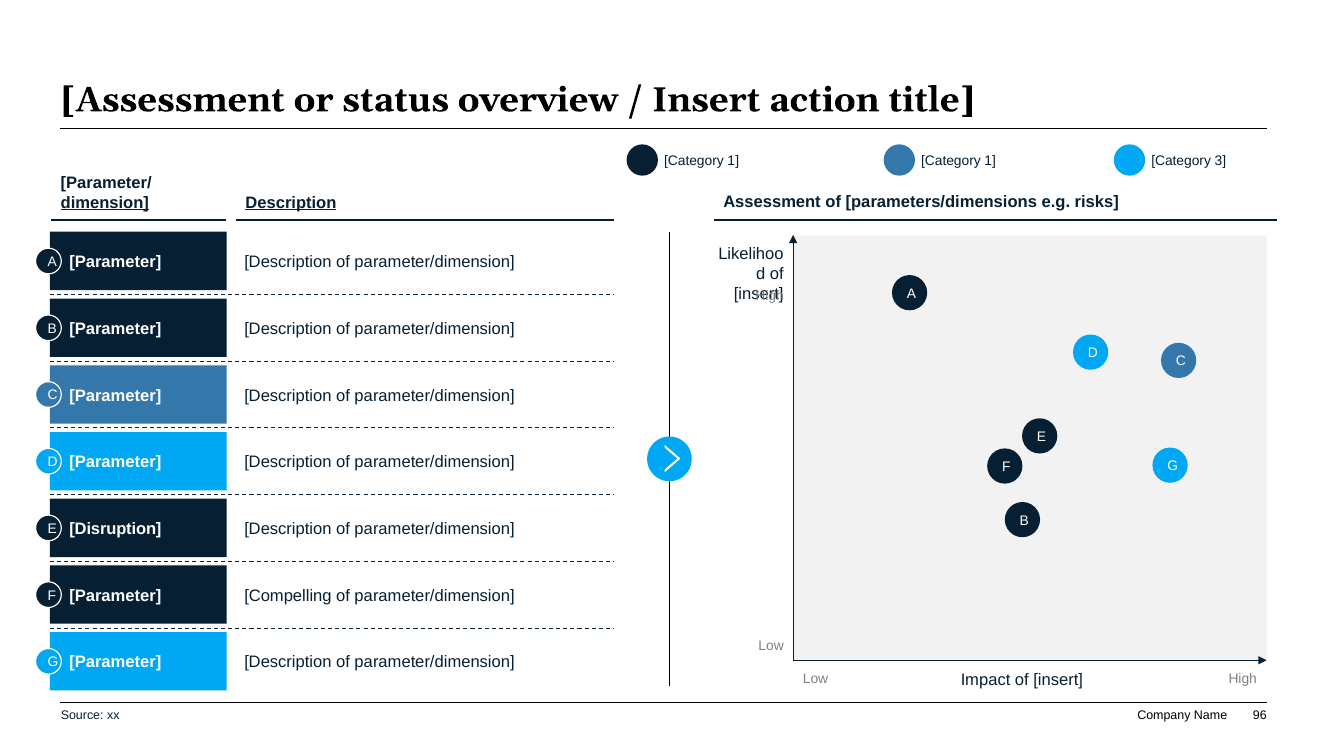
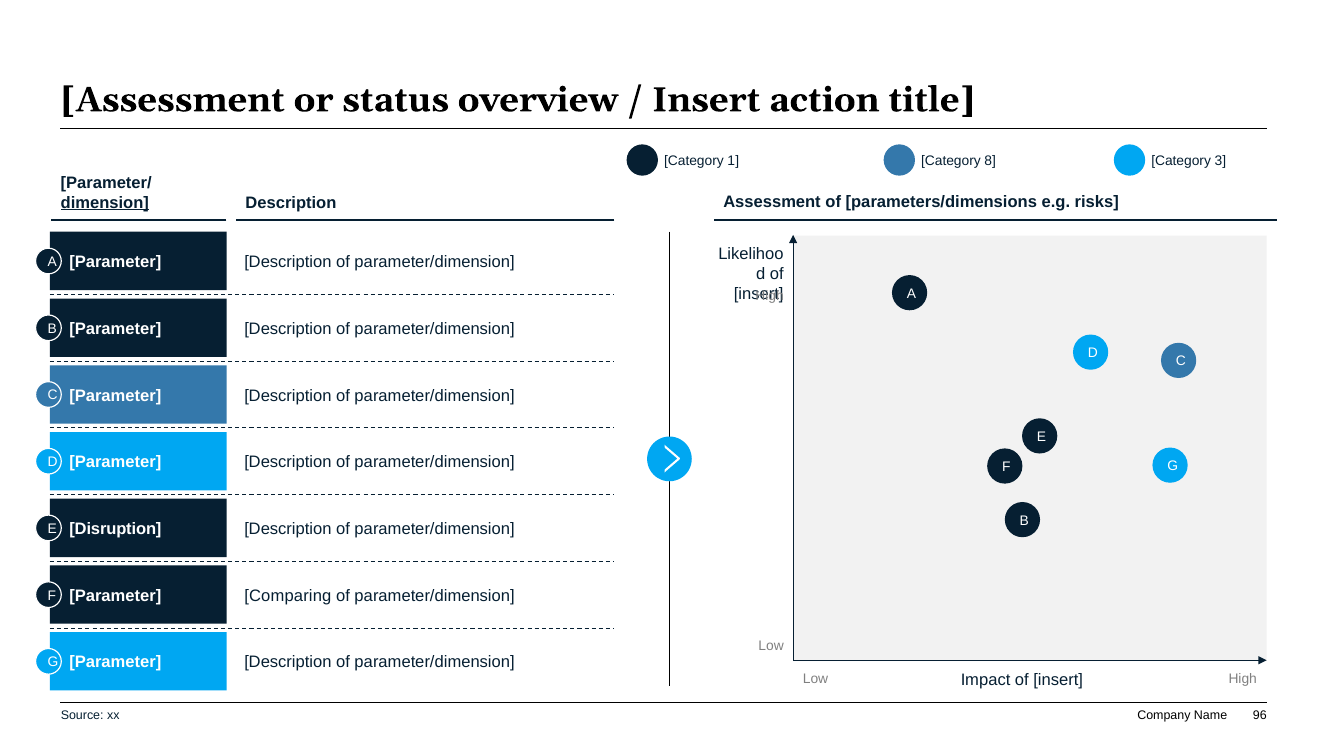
1: 1 -> 8 (990, 161)
Description underline: present -> none (291, 203)
Compelling: Compelling -> Comparing (288, 596)
